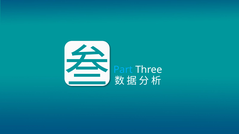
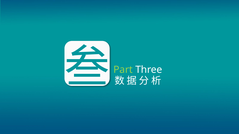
Part colour: light blue -> light green (123, 70)
